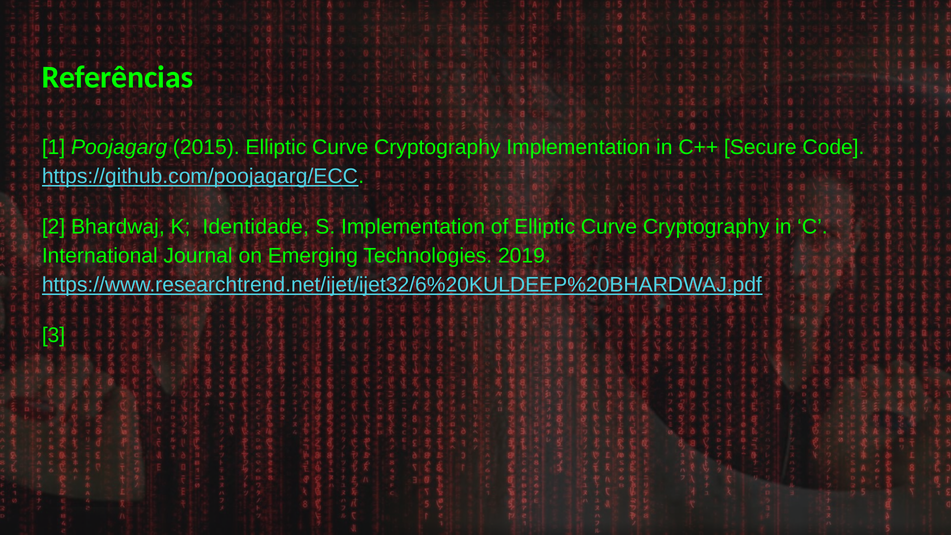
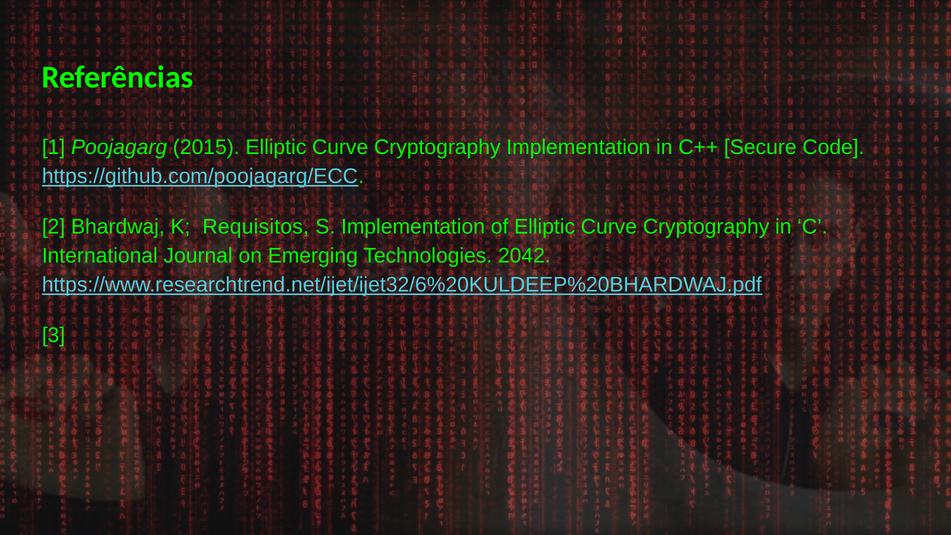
Identidade: Identidade -> Requisitos (256, 227)
2019: 2019 -> 2042 (524, 256)
